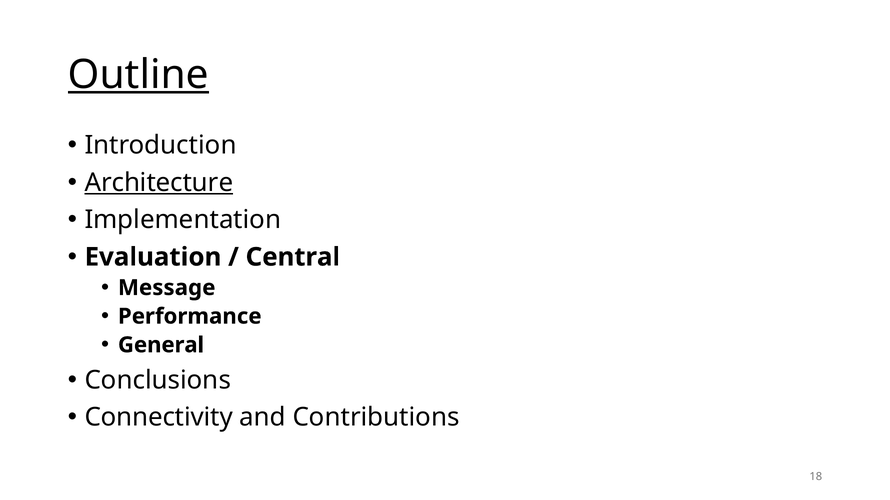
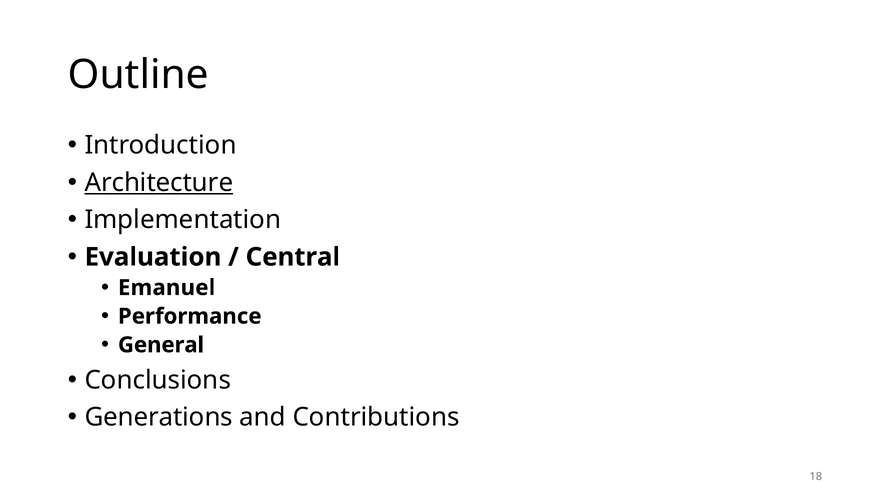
Outline underline: present -> none (138, 75)
Message: Message -> Emanuel (167, 288)
Connectivity: Connectivity -> Generations (159, 418)
